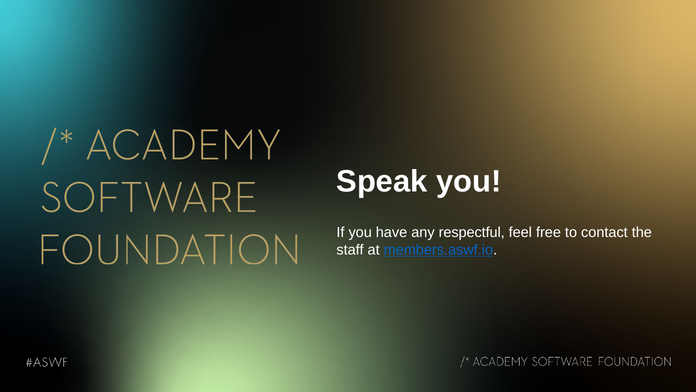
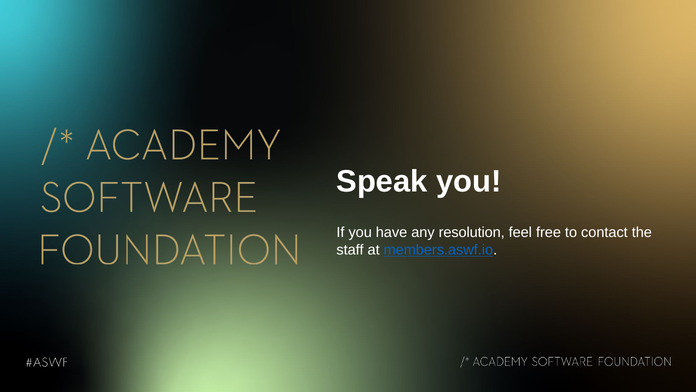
respectful: respectful -> resolution (472, 232)
